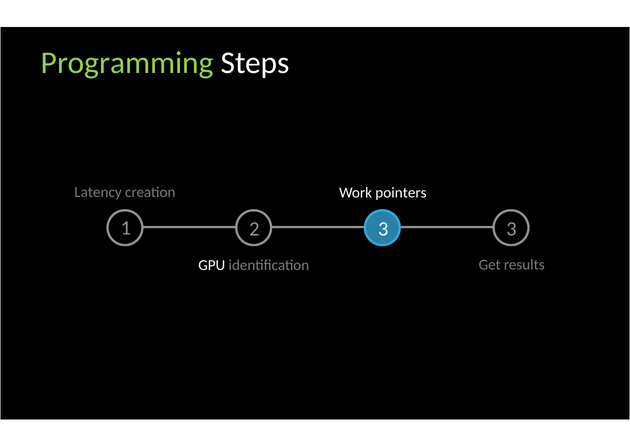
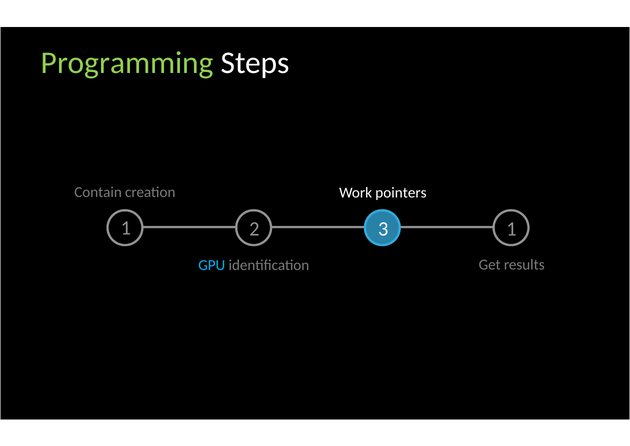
Latency: Latency -> Contain (98, 192)
3 3: 3 -> 1 (512, 229)
GPU colour: white -> light blue (212, 265)
